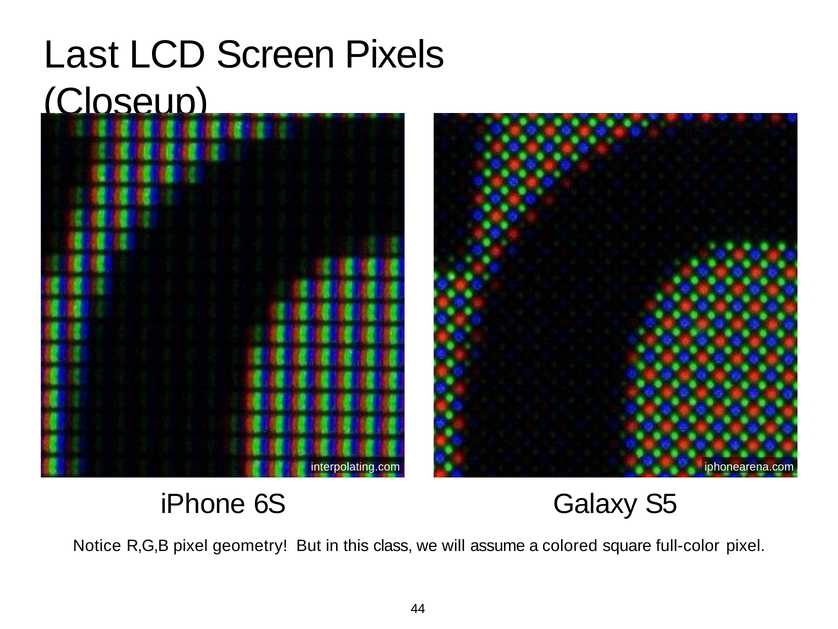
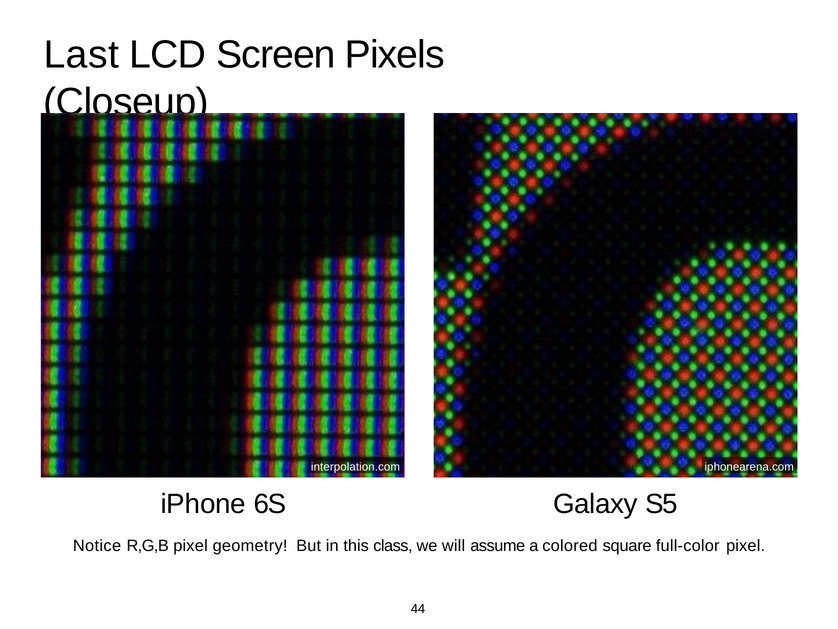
interpolating.com: interpolating.com -> interpolation.com (355, 467)
